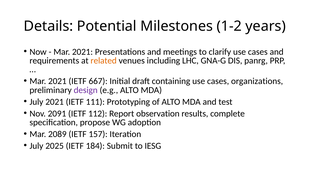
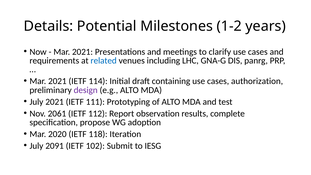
related colour: orange -> blue (104, 61)
667: 667 -> 114 (98, 81)
organizations: organizations -> authorization (257, 81)
2091: 2091 -> 2061 (57, 113)
2089: 2089 -> 2020 (57, 134)
157: 157 -> 118 (98, 134)
2025: 2025 -> 2091 (55, 146)
184: 184 -> 102 (95, 146)
